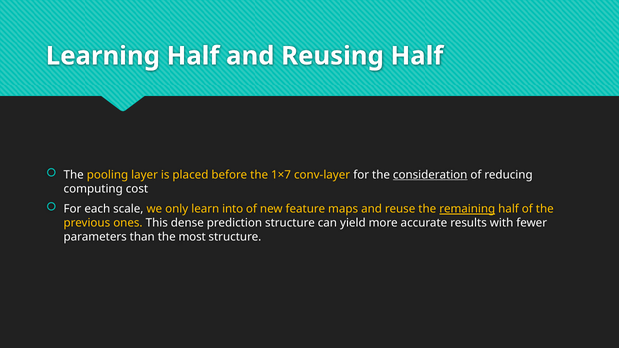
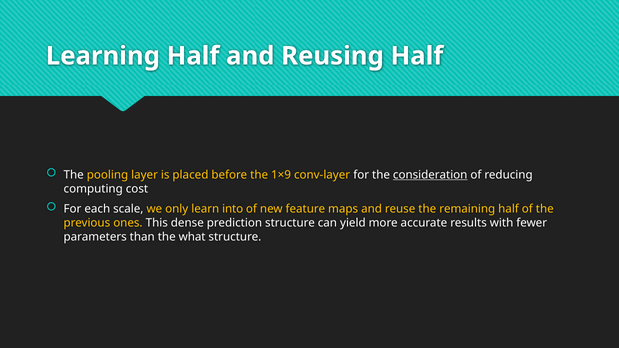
1×7: 1×7 -> 1×9 (281, 175)
remaining underline: present -> none (467, 209)
most: most -> what (192, 237)
